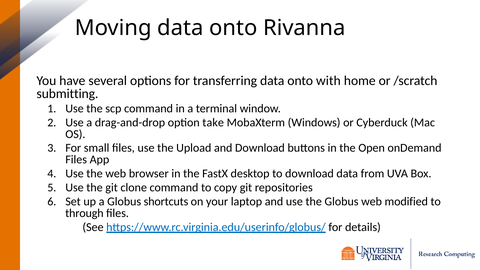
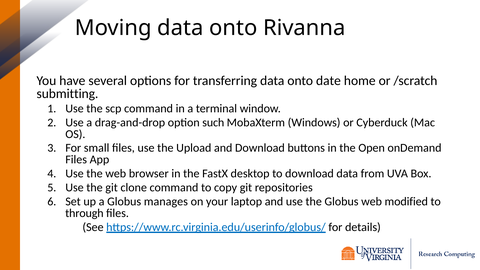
with: with -> date (328, 81)
take: take -> such (213, 122)
shortcuts: shortcuts -> manages (166, 201)
